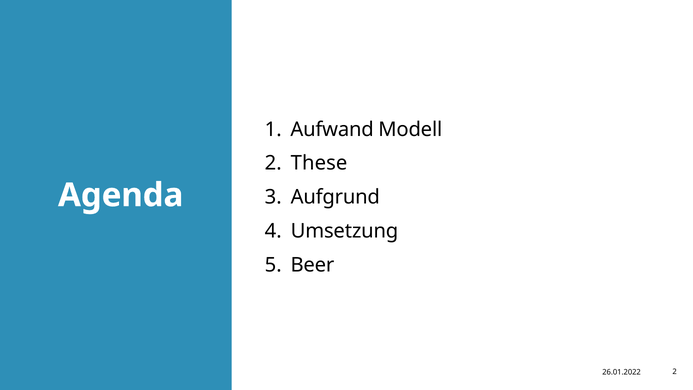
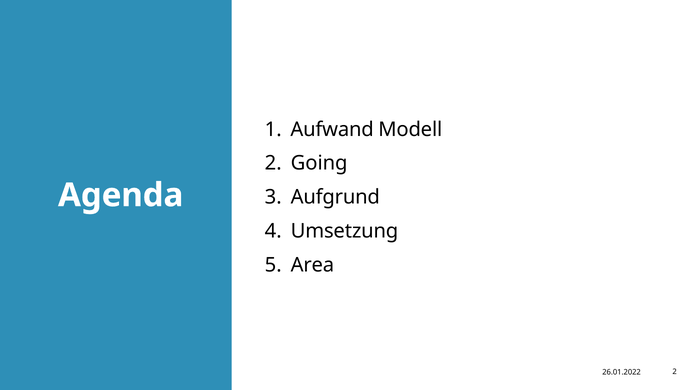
These: These -> Going (319, 163)
Beer: Beer -> Area (312, 265)
